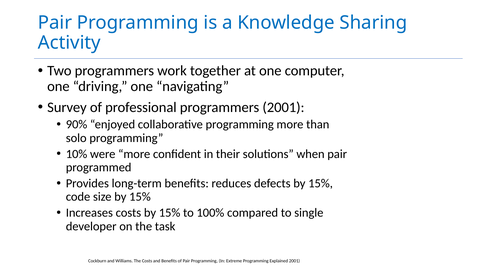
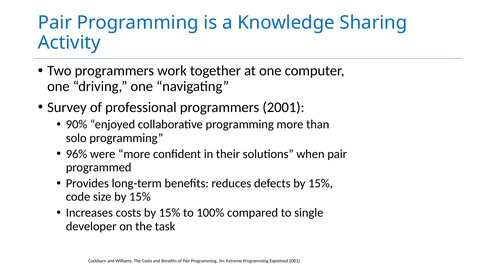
10%: 10% -> 96% (77, 154)
